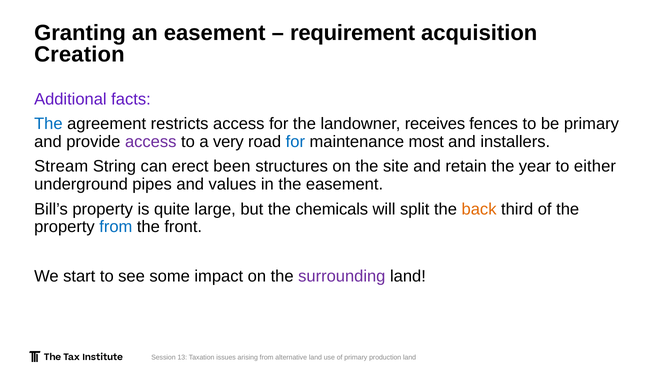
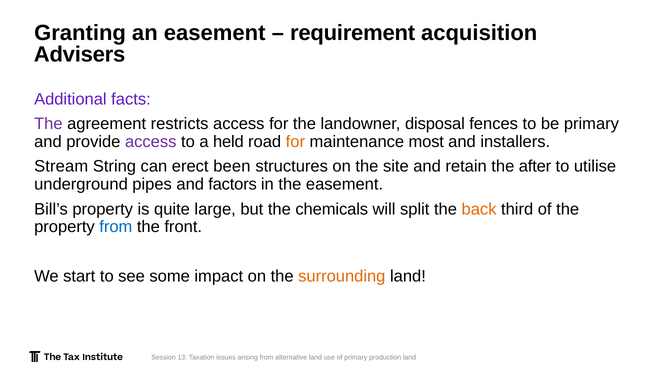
Creation: Creation -> Advisers (80, 54)
The colour: blue -> purple (48, 124)
receives: receives -> disposal (435, 124)
very: very -> held (228, 142)
for colour: blue -> orange (295, 142)
year: year -> after (535, 166)
either: either -> utilise (595, 166)
values: values -> factors (233, 184)
surrounding colour: purple -> orange (342, 276)
